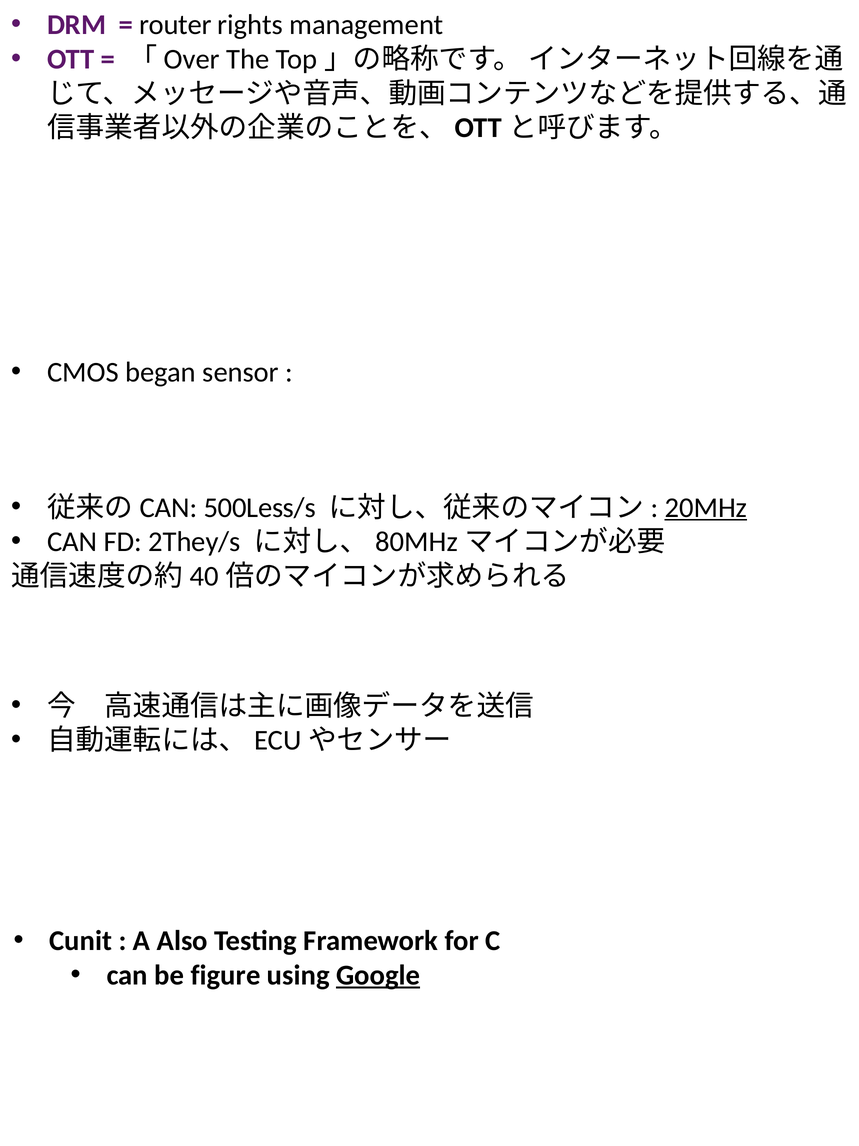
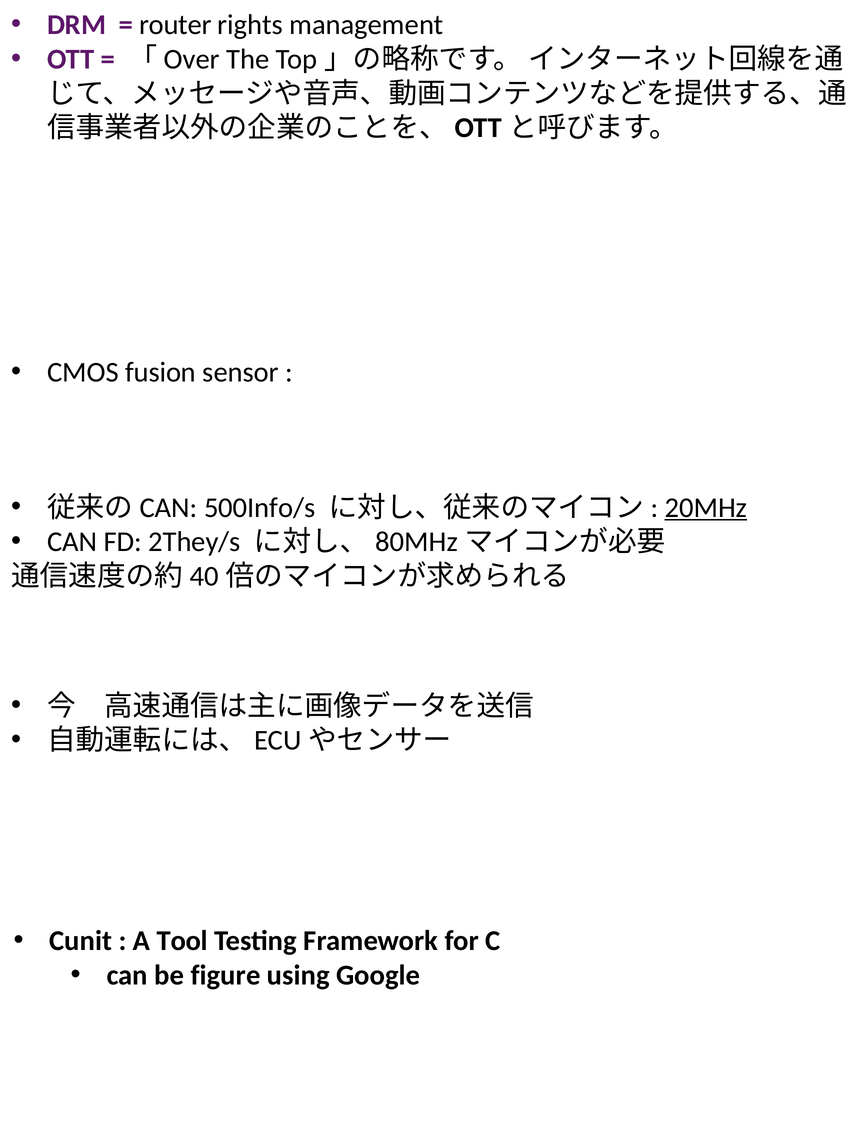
began: began -> fusion (161, 372)
500Less/s: 500Less/s -> 500Info/s (260, 507)
Also: Also -> Tool (182, 940)
Google underline: present -> none (378, 975)
